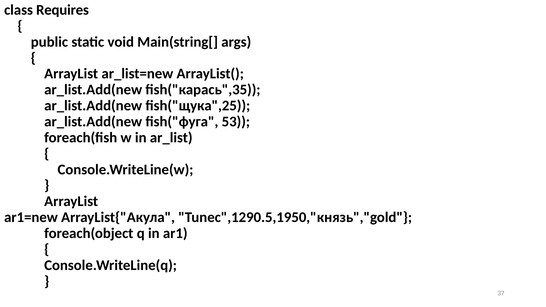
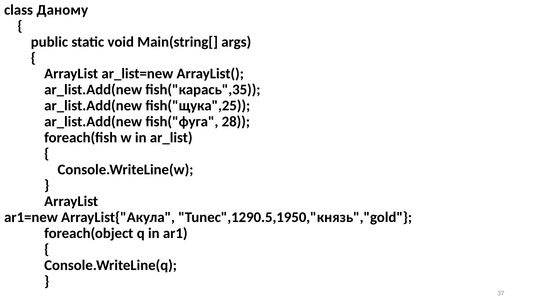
Requires: Requires -> Даному (62, 10)
53: 53 -> 28 (236, 122)
